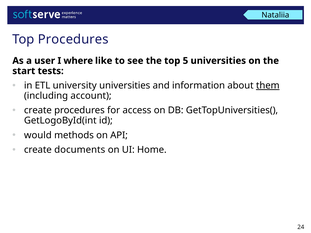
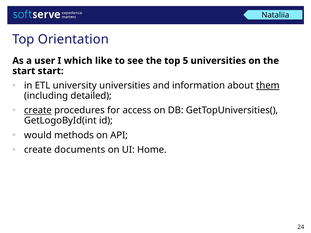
Top Procedures: Procedures -> Orientation (73, 39)
where: where -> which (78, 61)
start tests: tests -> start (51, 71)
account: account -> detailed (91, 96)
create underline: none -> present (38, 110)
